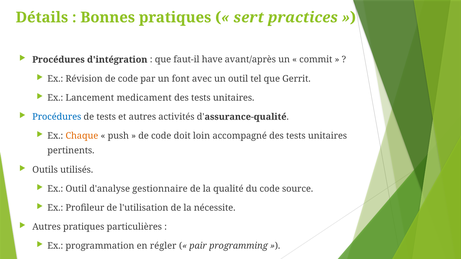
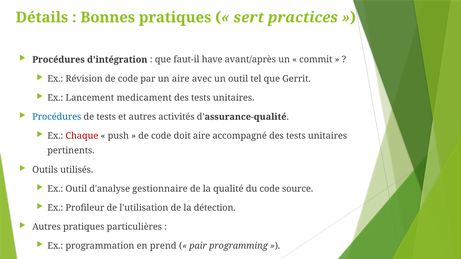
un font: font -> aire (181, 79)
Chaque colour: orange -> red (82, 136)
doit loin: loin -> aire (202, 136)
nécessite: nécessite -> détection (215, 208)
régler: régler -> prend (163, 246)
